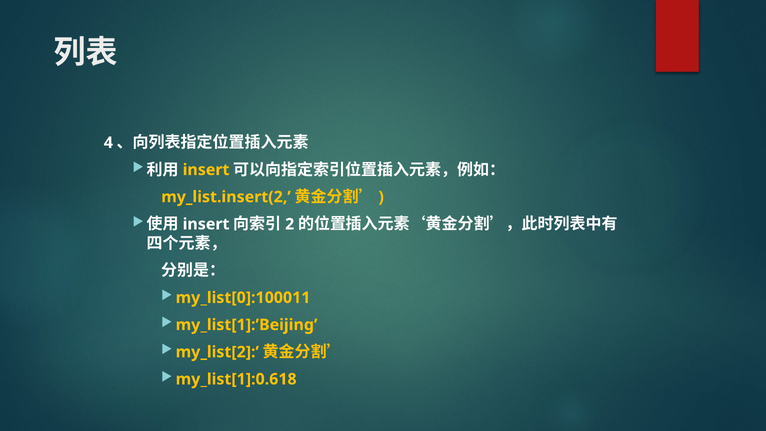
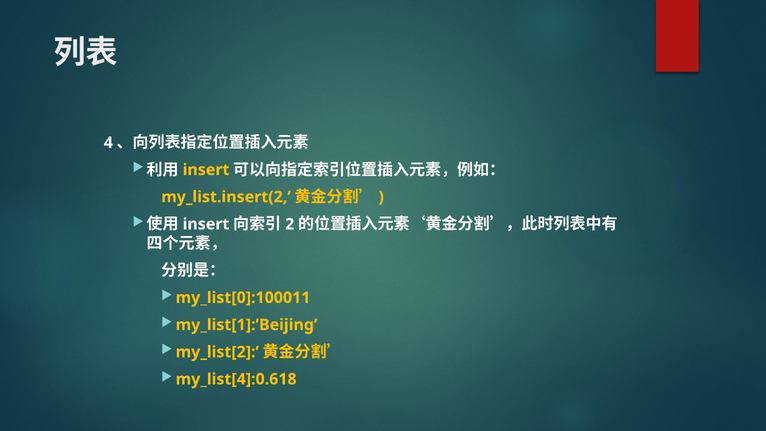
my_list[1]:0.618: my_list[1]:0.618 -> my_list[4]:0.618 (236, 379)
